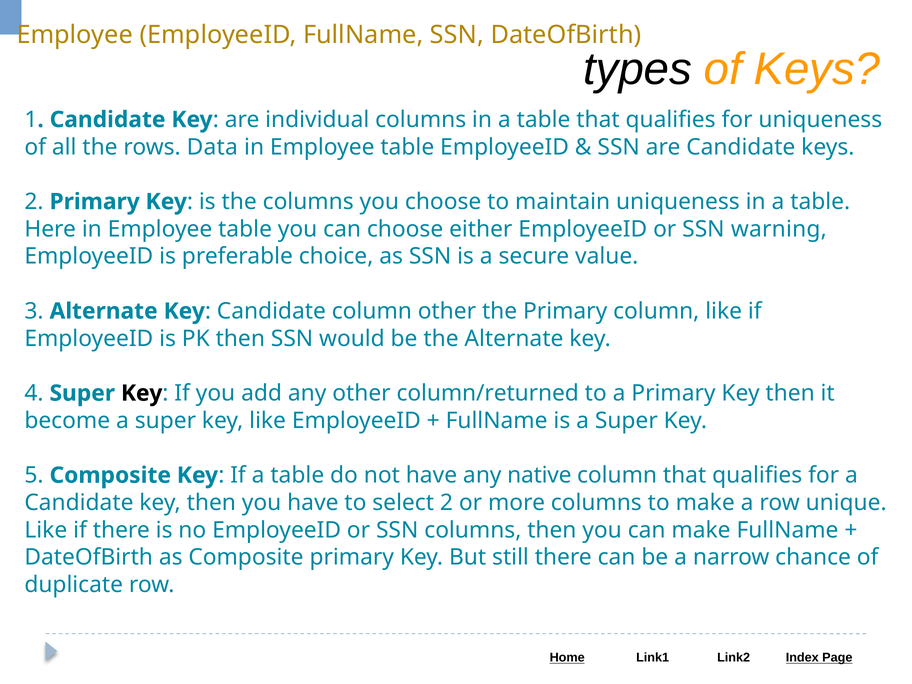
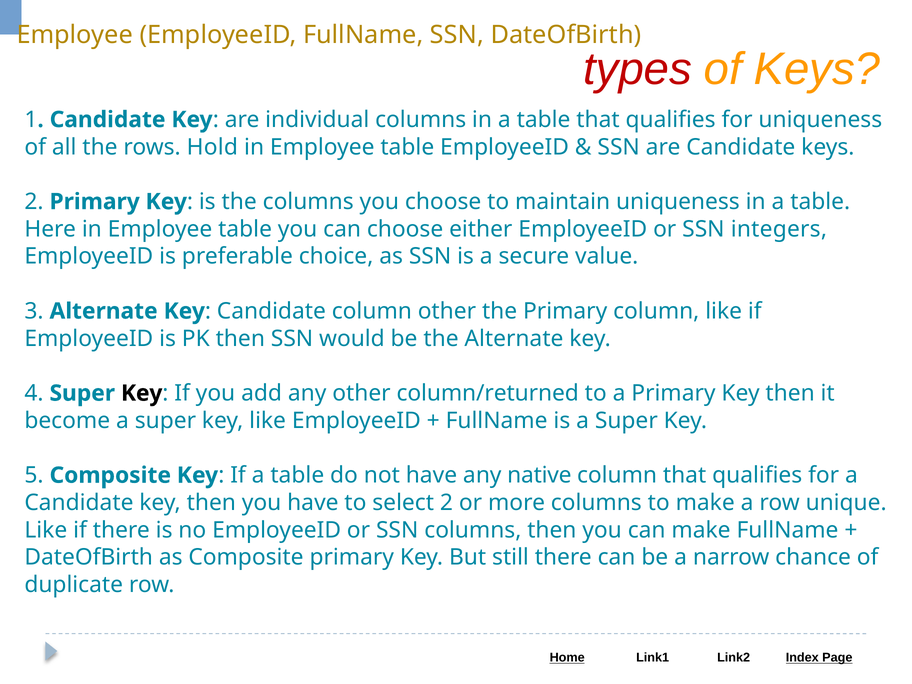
types colour: black -> red (638, 69)
Data: Data -> Hold (212, 147)
warning: warning -> integers (779, 229)
